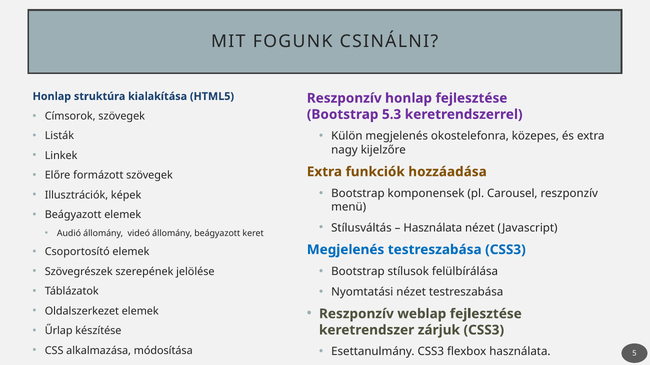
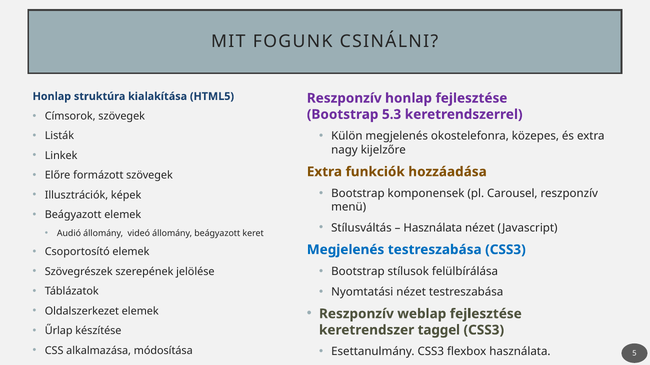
zárjuk: zárjuk -> taggel (439, 331)
